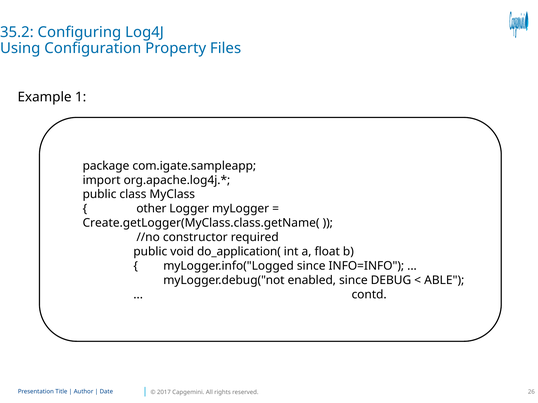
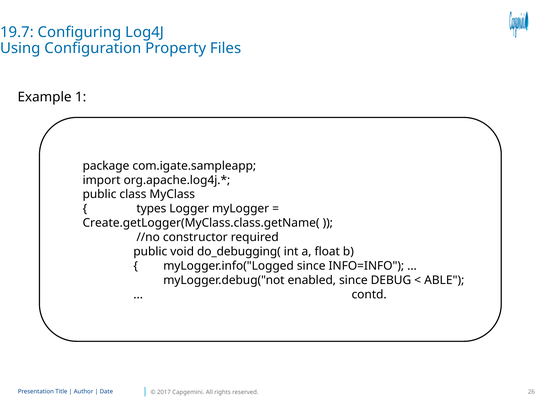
35.2: 35.2 -> 19.7 (17, 32)
other: other -> types (151, 209)
do_application(: do_application( -> do_debugging( (239, 252)
